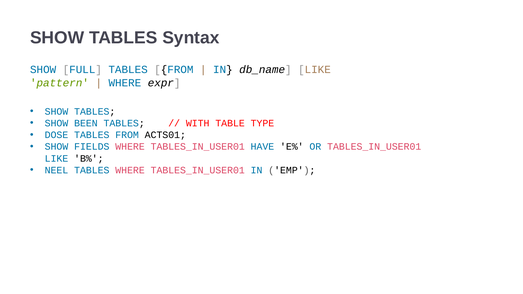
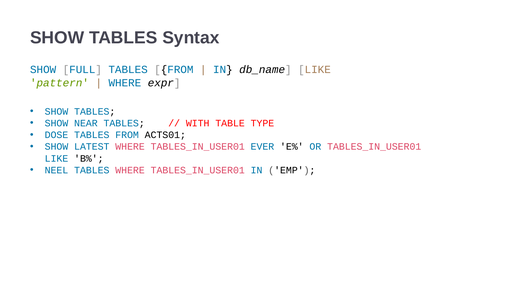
BEEN: BEEN -> NEAR (86, 123)
FIELDS: FIELDS -> LATEST (92, 147)
HAVE: HAVE -> EVER (262, 147)
